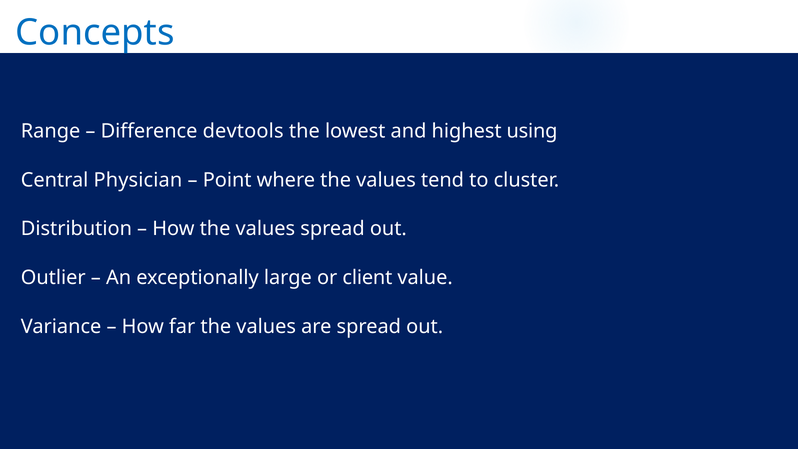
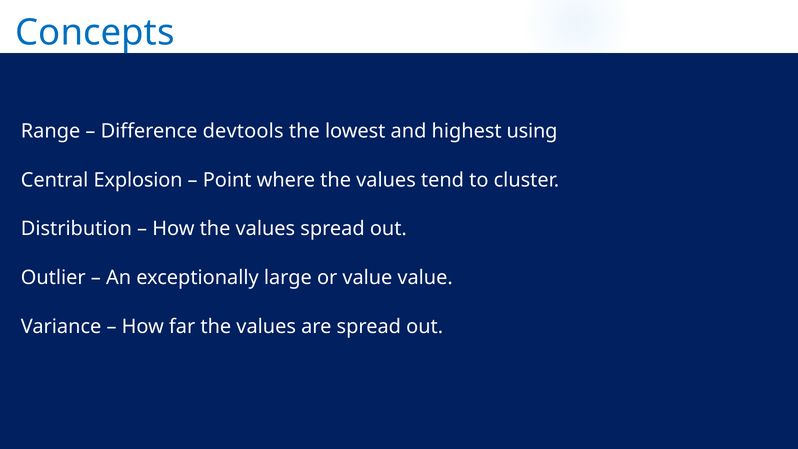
Physician: Physician -> Explosion (138, 180)
or client: client -> value (367, 278)
